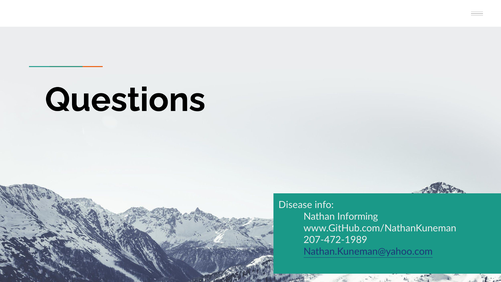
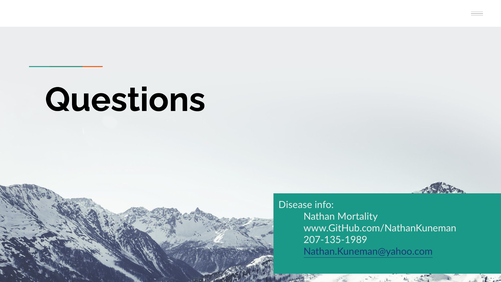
Informing: Informing -> Mortality (358, 217)
207-472-1989: 207-472-1989 -> 207-135-1989 (335, 240)
